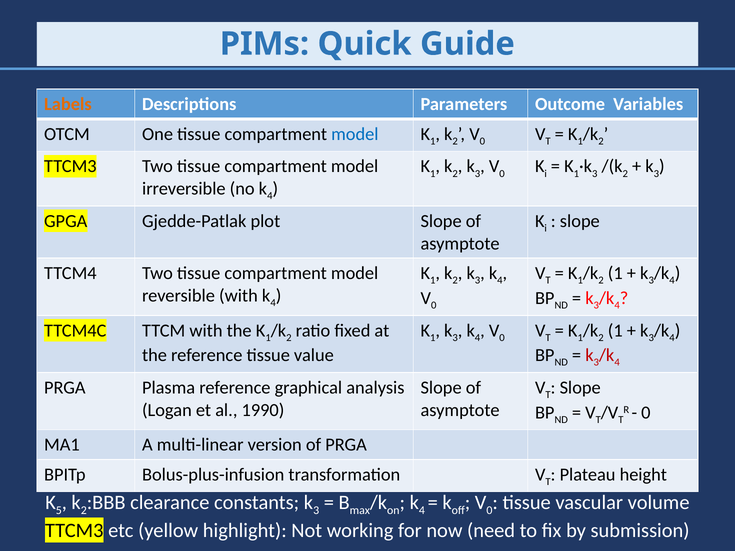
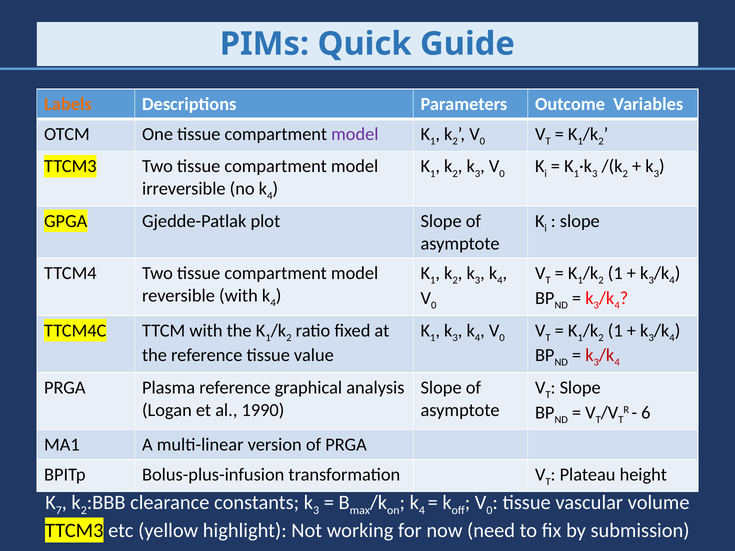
model colour: blue -> purple (355, 134)
0: 0 -> 6 (646, 413)
5: 5 -> 7 (59, 511)
